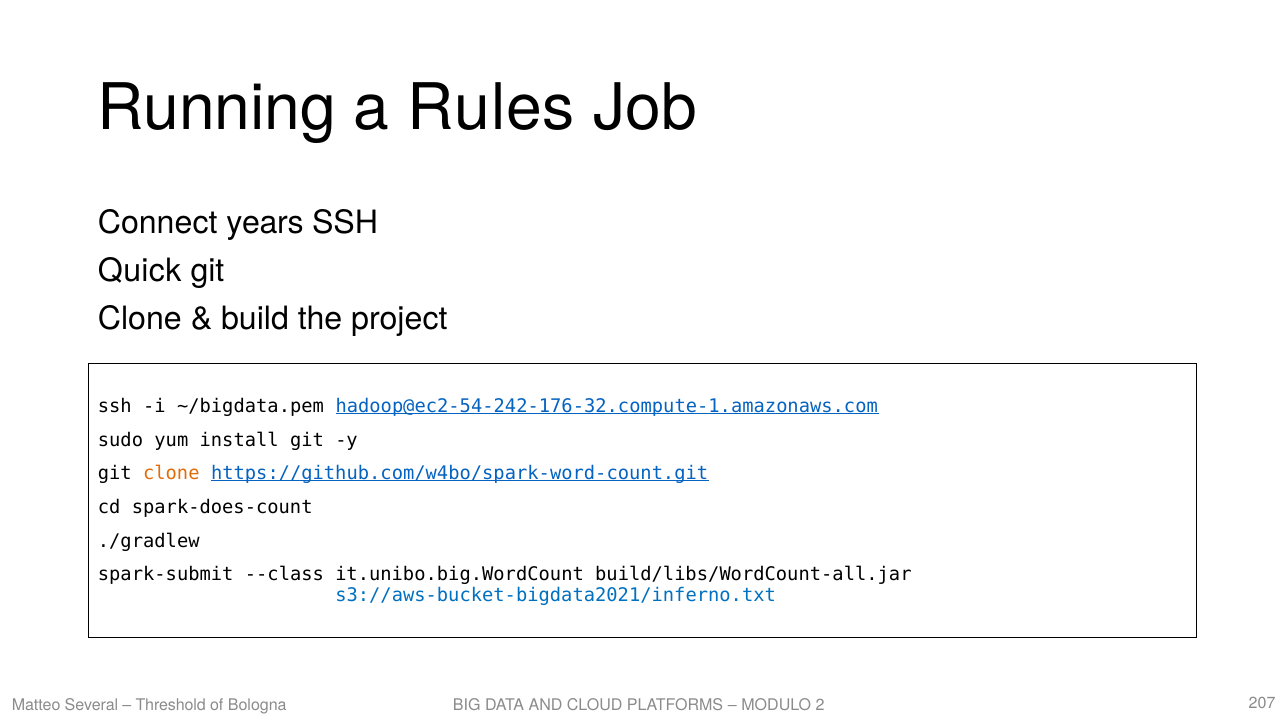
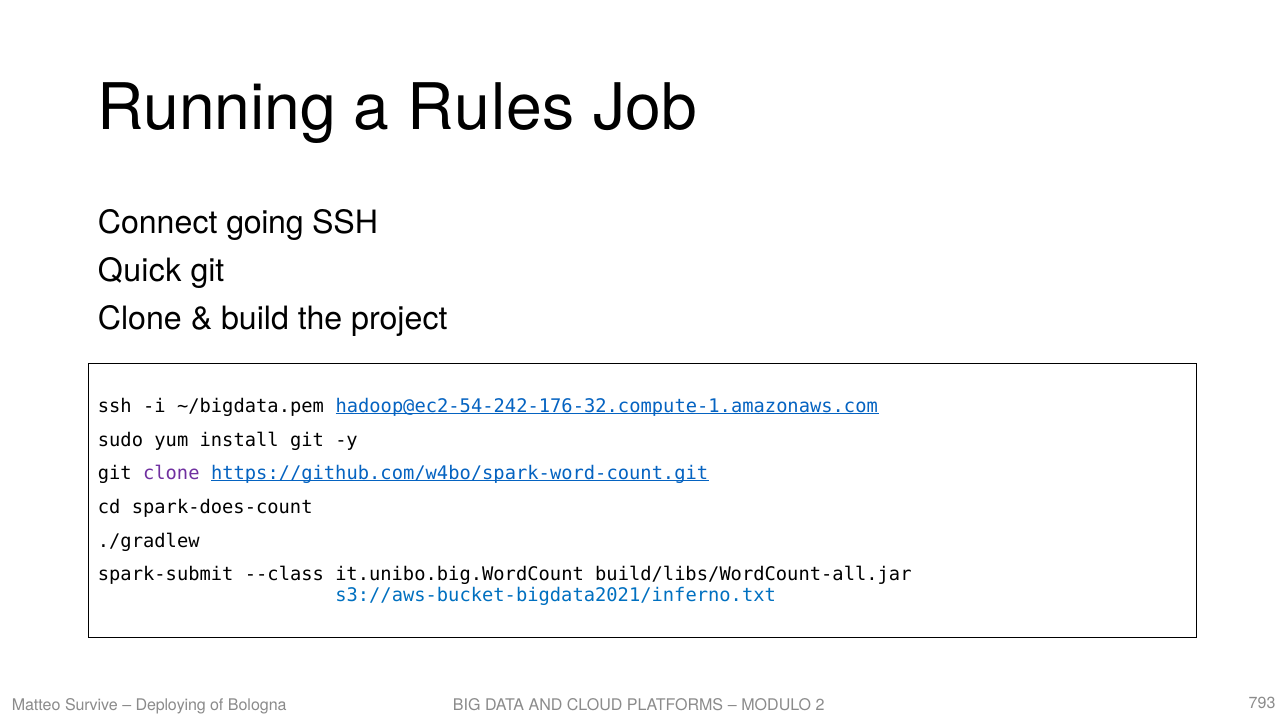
years: years -> going (265, 223)
clone colour: orange -> purple (171, 473)
Several: Several -> Survive (91, 705)
Threshold: Threshold -> Deploying (171, 705)
207: 207 -> 793 (1262, 703)
